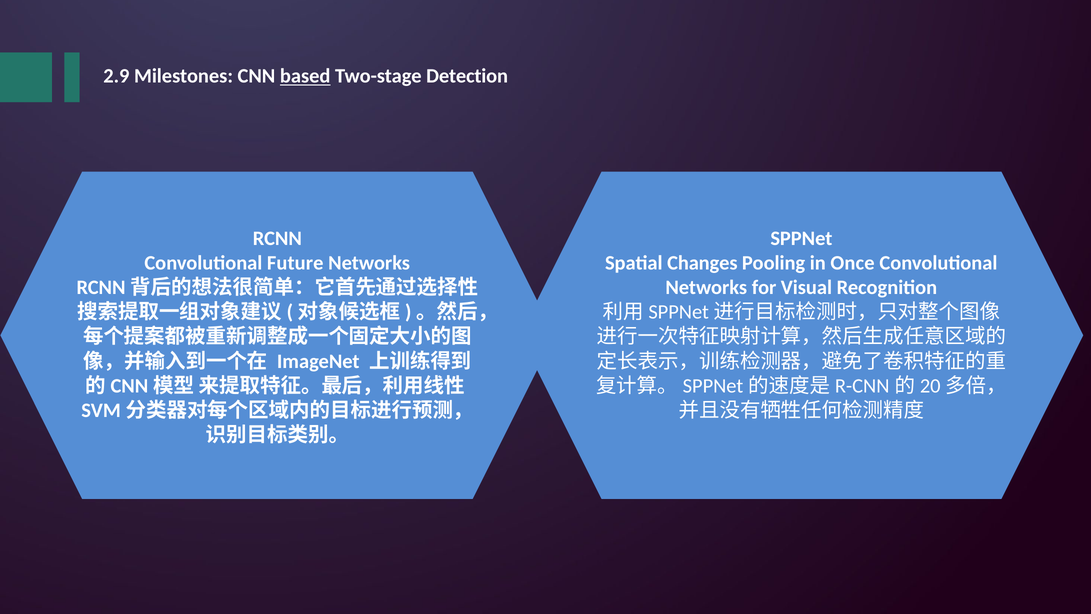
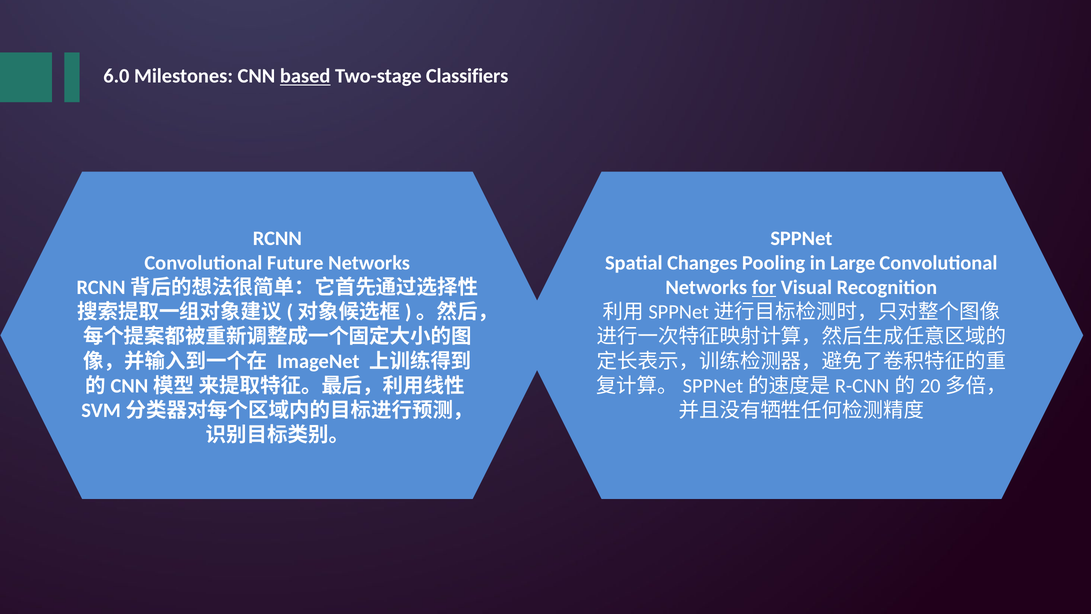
2.9: 2.9 -> 6.0 (116, 76)
Detection: Detection -> Classifiers (467, 76)
Once: Once -> Large (853, 263)
for underline: none -> present (764, 287)
